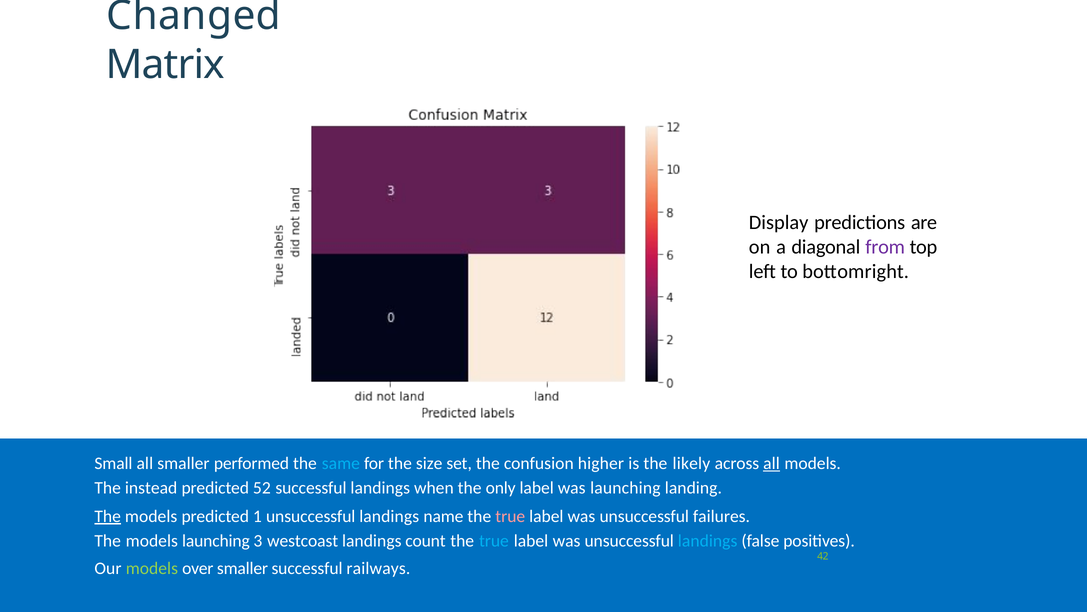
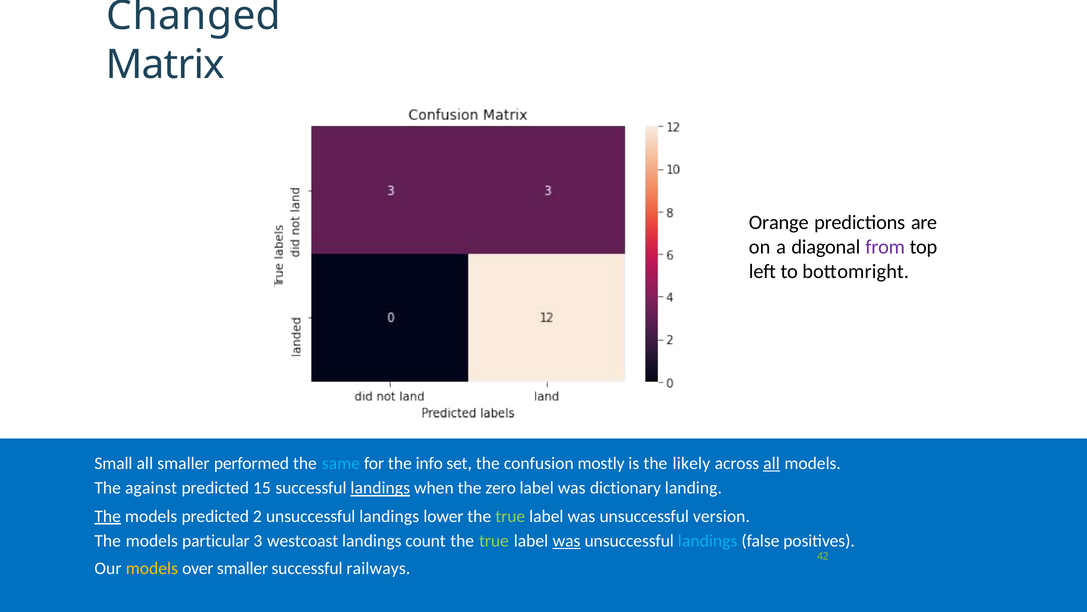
Display: Display -> Orange (779, 223)
size: size -> info (429, 463)
higher: higher -> mostly (601, 463)
instead: instead -> against (151, 488)
52: 52 -> 15 (262, 488)
landings underline: none -> present (380, 488)
only: only -> zero (501, 488)
was launching: launching -> dictionary (625, 488)
1: 1 -> 2 (257, 516)
name: name -> lower (443, 516)
true colour: pink -> light green (510, 516)
failures: failures -> version (721, 516)
models launching: launching -> particular (216, 540)
true colour: light blue -> light green (494, 540)
was underline: none -> present (567, 540)
models colour: light green -> yellow (152, 568)
